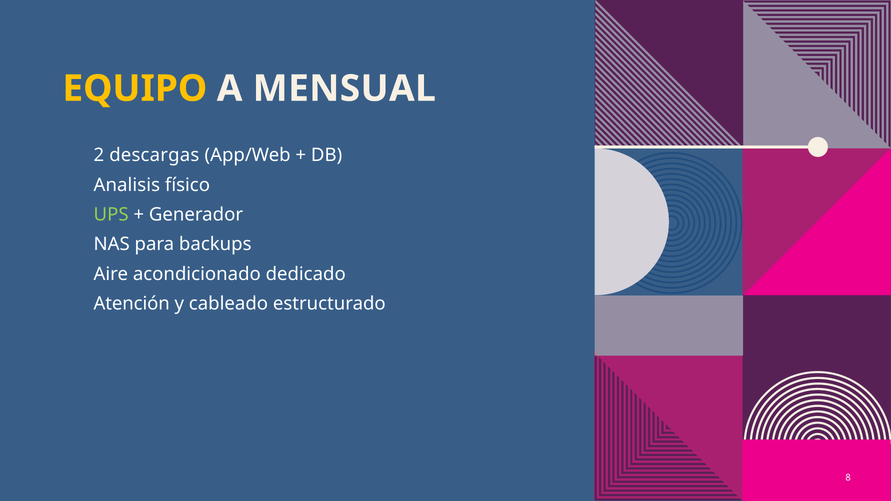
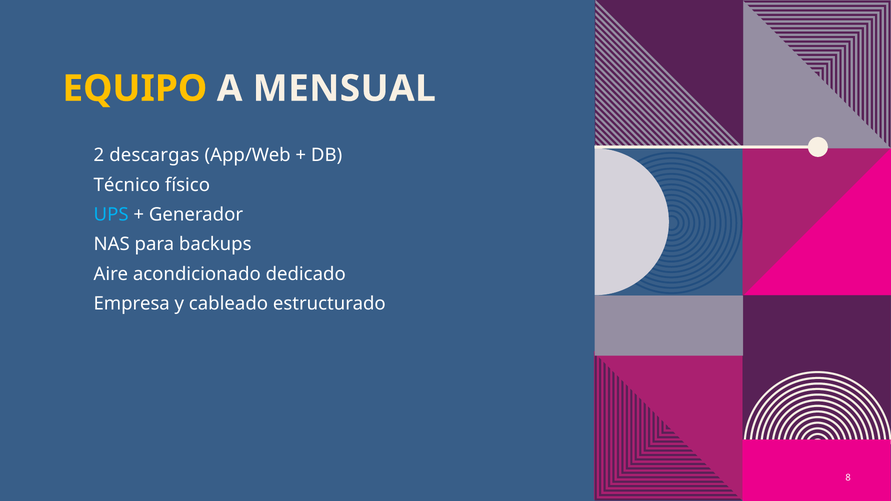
Analisis: Analisis -> Técnico (127, 185)
UPS colour: light green -> light blue (111, 215)
Atención: Atención -> Empresa (132, 304)
